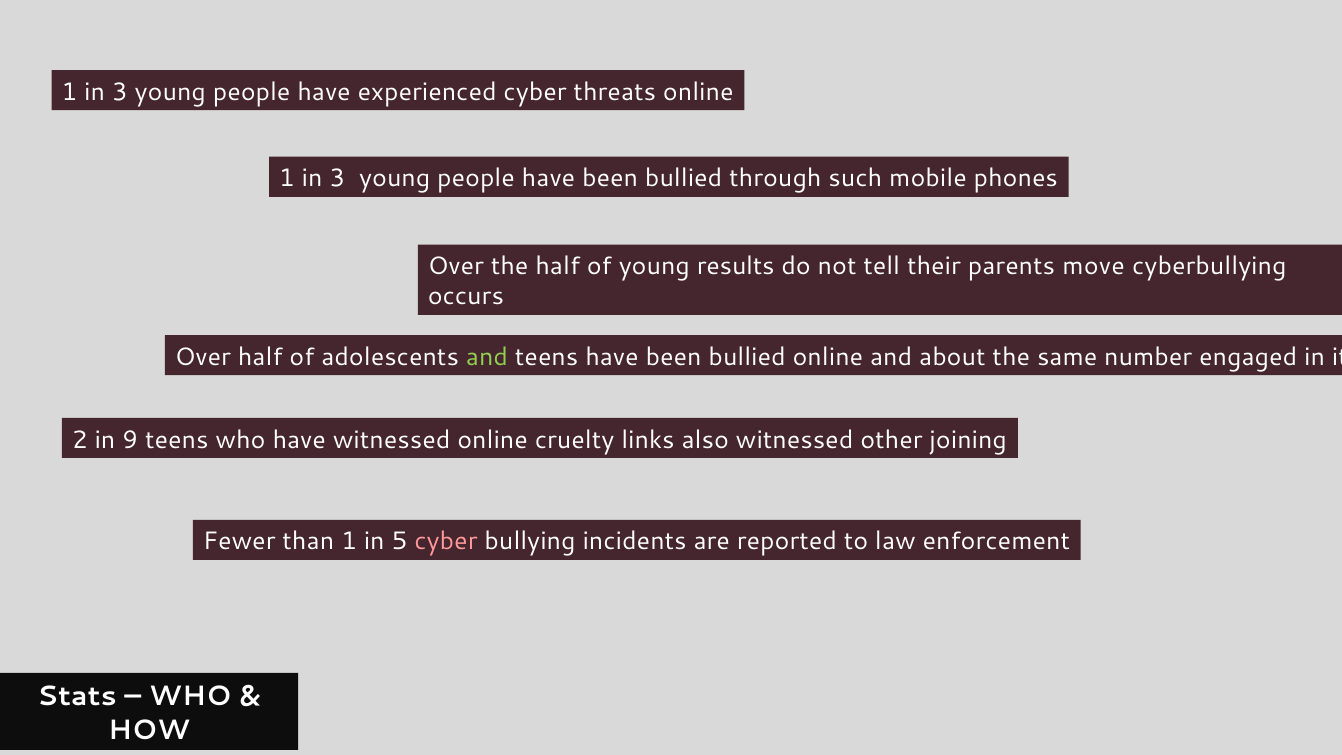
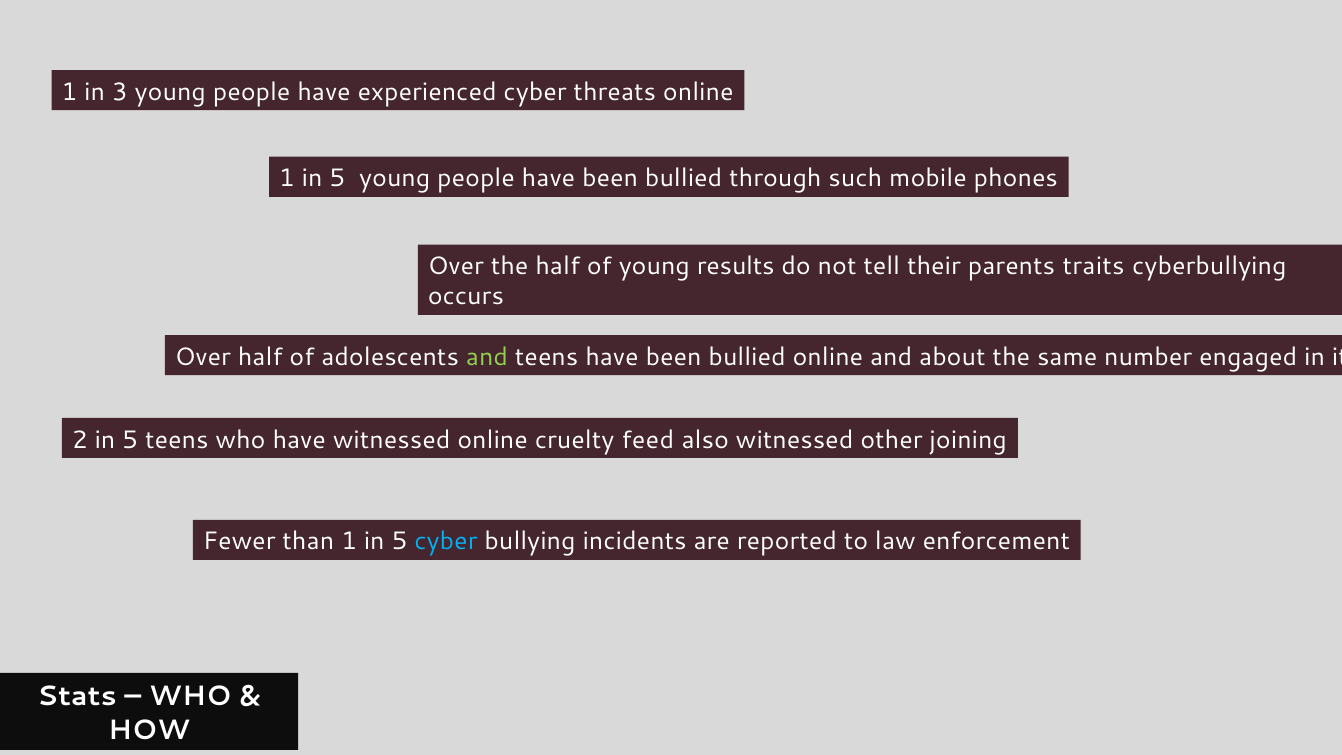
3: 3 -> 5 (337, 178)
move: move -> traits (1094, 266)
2 in 9: 9 -> 5 (130, 440)
links: links -> feed (648, 440)
cyber colour: pink -> light blue (446, 542)
